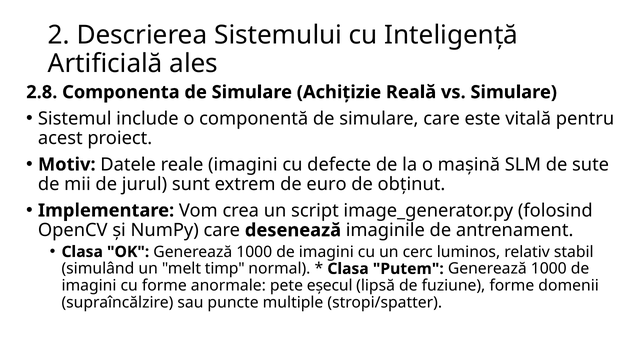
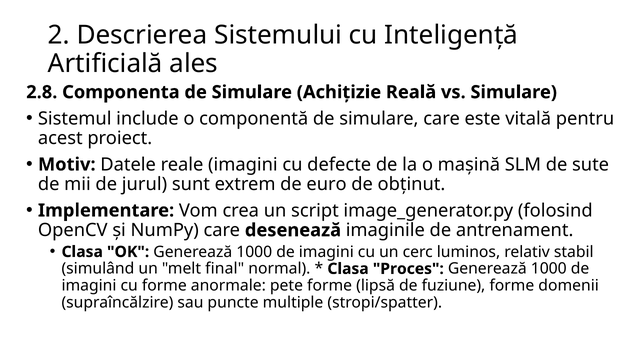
timp: timp -> final (225, 269)
Putem: Putem -> Proces (408, 269)
pete eșecul: eșecul -> forme (330, 286)
